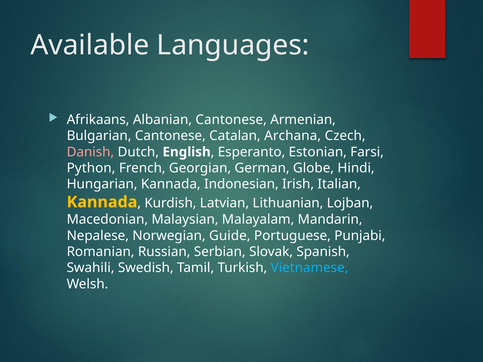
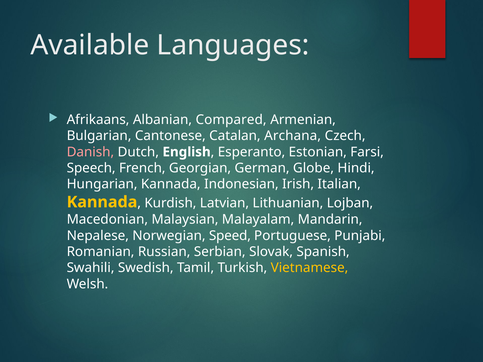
Albanian Cantonese: Cantonese -> Compared (231, 120)
Python: Python -> Speech (91, 168)
Guide: Guide -> Speed (230, 236)
Vietnamese colour: light blue -> yellow (309, 268)
